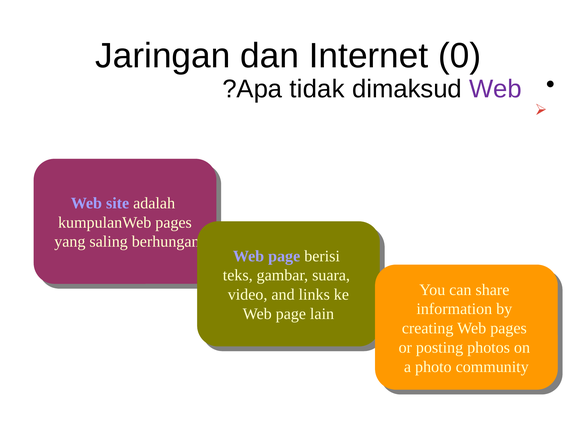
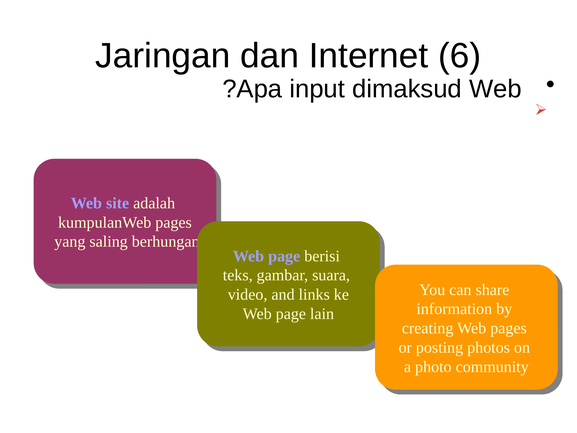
0: 0 -> 6 (460, 56)
tidak: tidak -> input (317, 89)
Web colour: purple -> black (495, 89)
